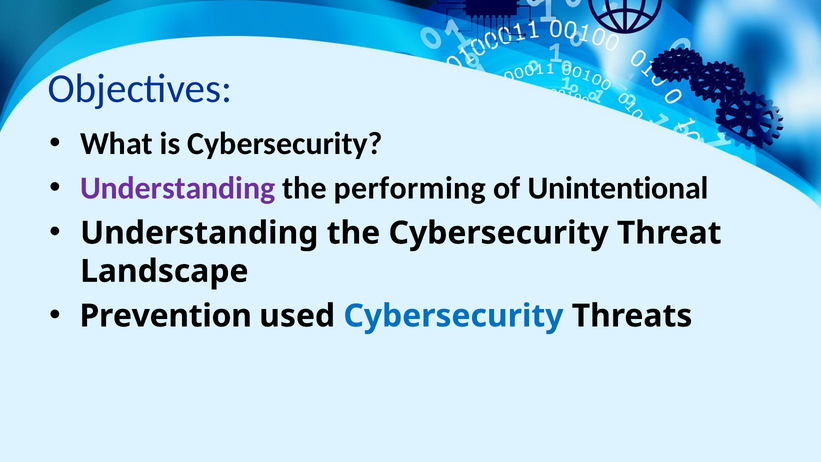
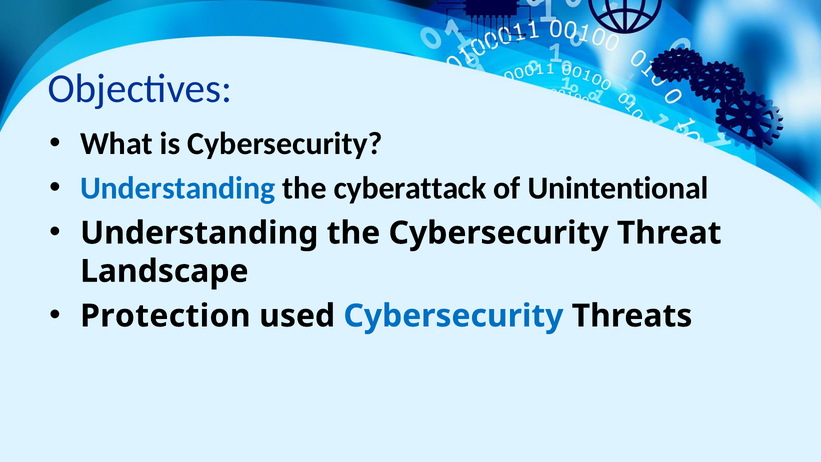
Understanding colour: purple -> blue (178, 188)
performing: performing -> cyberattack (410, 188)
Prevention: Prevention -> Protection (165, 316)
